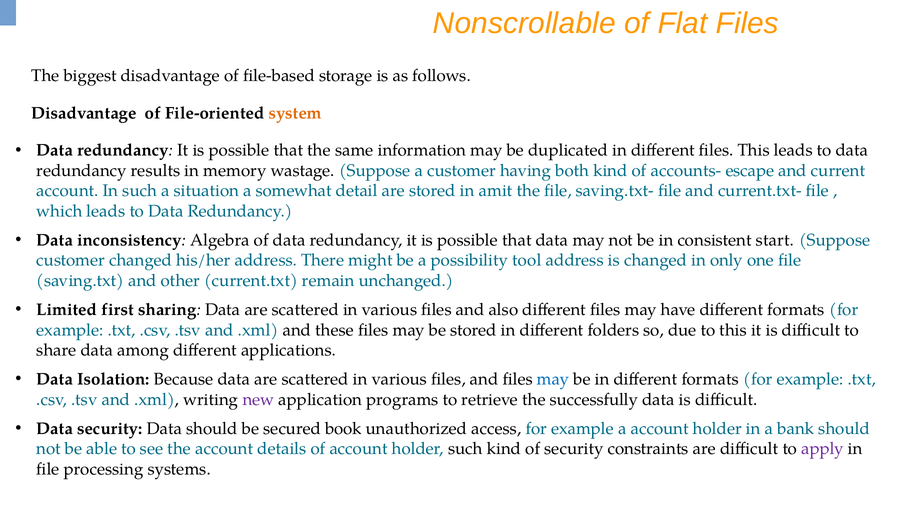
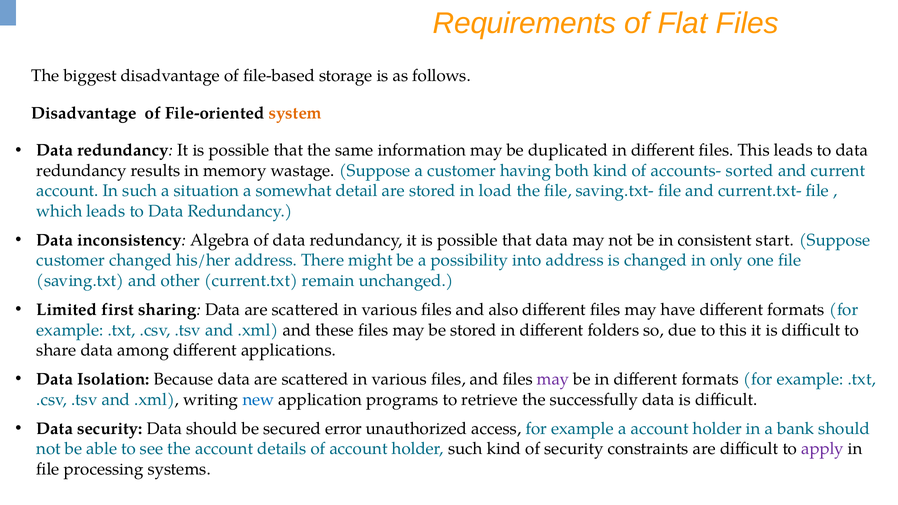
Nonscrollable: Nonscrollable -> Requirements (524, 23)
escape: escape -> sorted (750, 171)
amit: amit -> load (495, 191)
tool: tool -> into (527, 260)
may colour: blue -> purple (553, 379)
new colour: purple -> blue (258, 400)
book: book -> error (344, 429)
